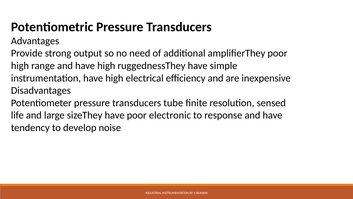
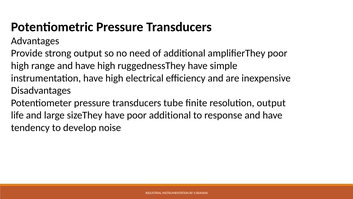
resolution sensed: sensed -> output (271, 103)
poor electronic: electronic -> additional (170, 115)
